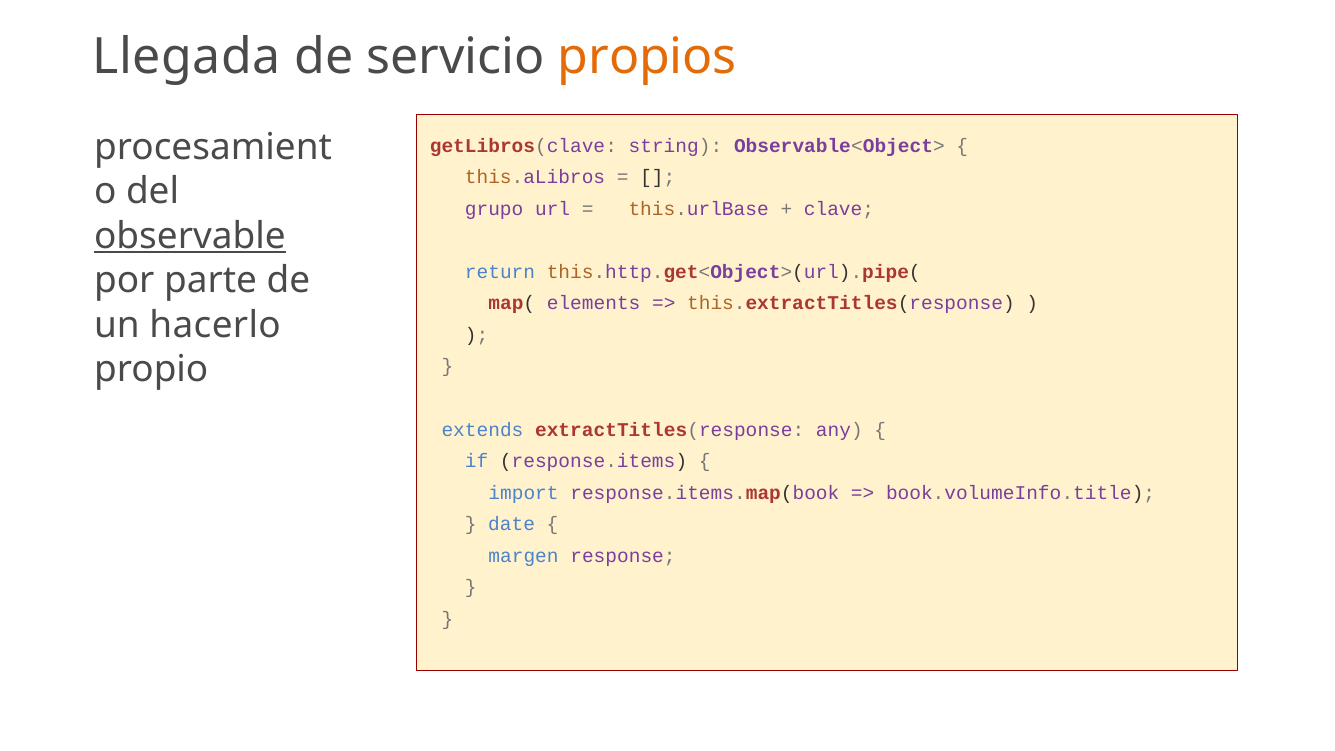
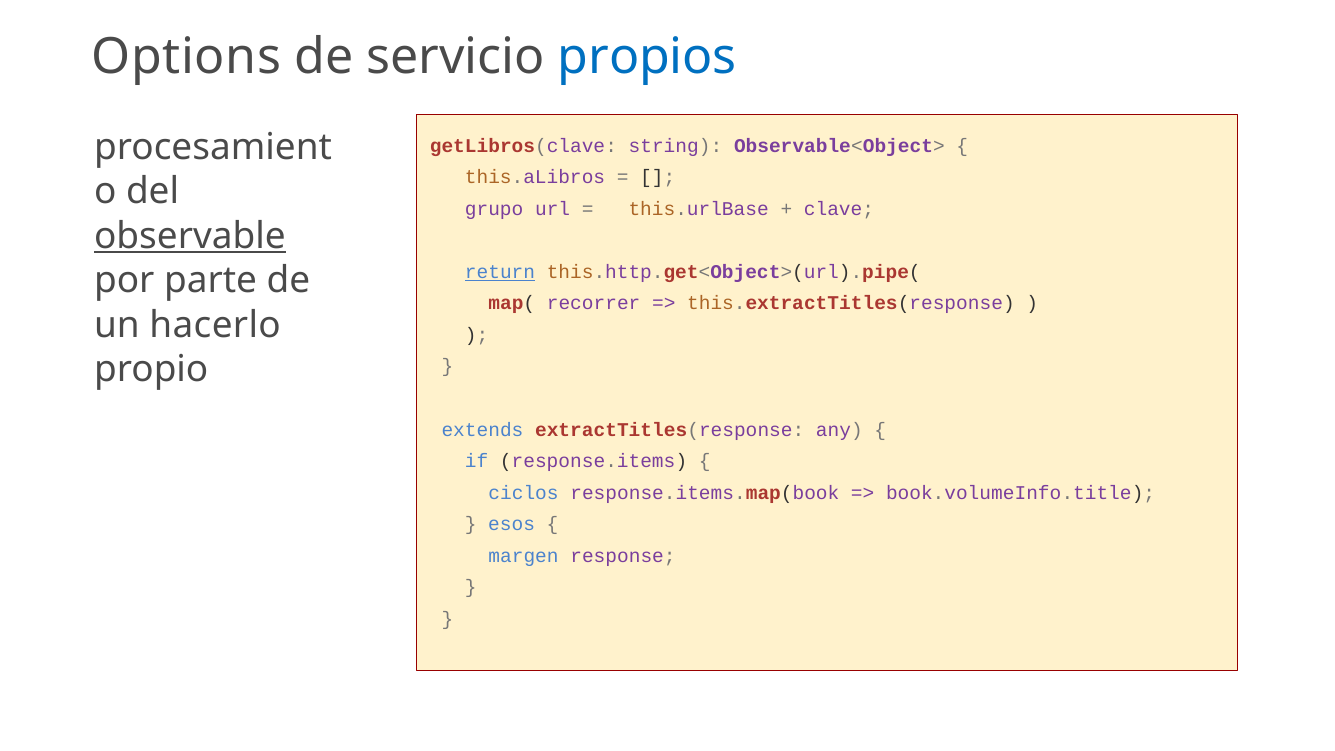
Llegada: Llegada -> Options (187, 57)
propios colour: orange -> blue (647, 57)
return underline: none -> present (500, 272)
elements: elements -> recorrer (594, 303)
import: import -> ciclos (524, 493)
date: date -> esos (512, 524)
